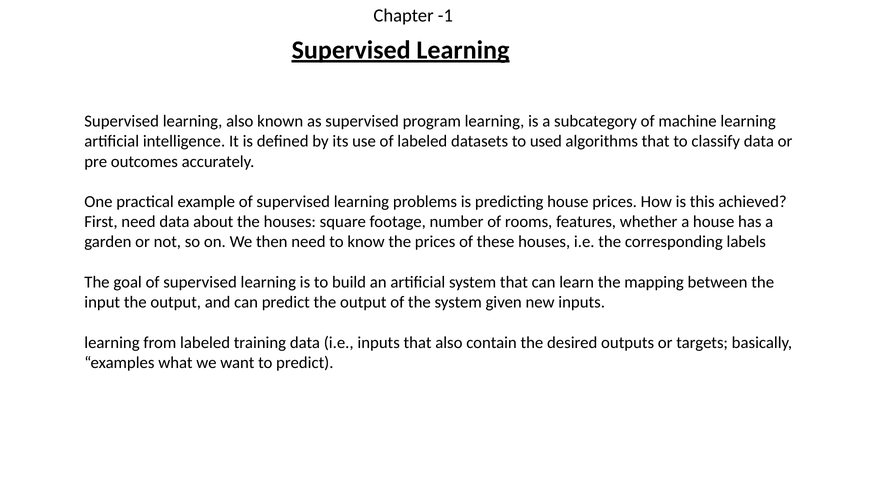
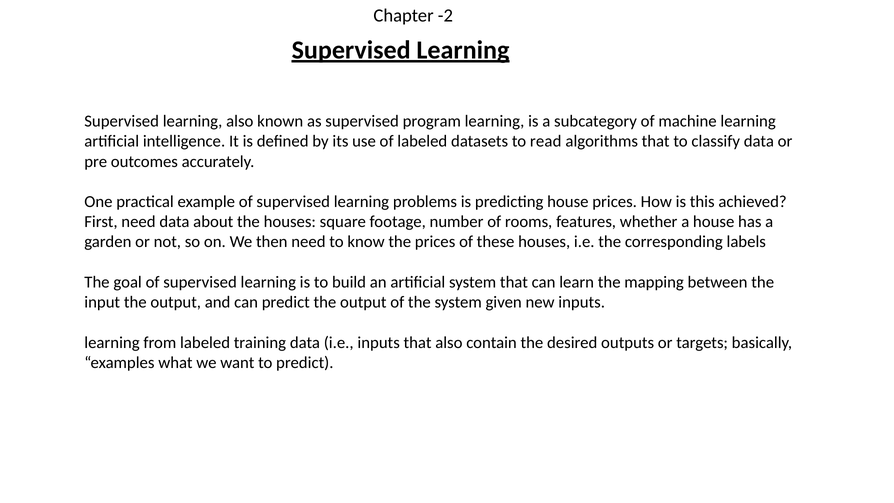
-1: -1 -> -2 (445, 16)
used: used -> read (546, 141)
